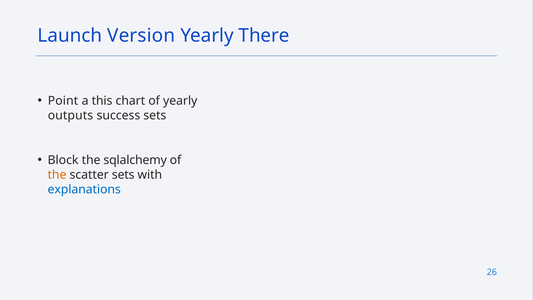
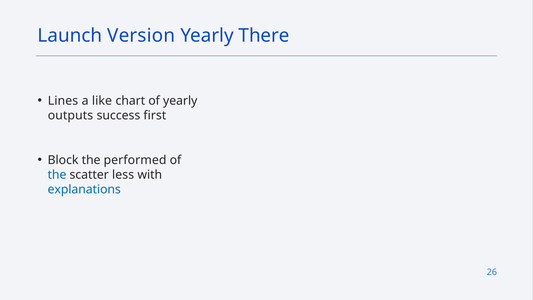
Point: Point -> Lines (63, 101)
this: this -> like (102, 101)
success sets: sets -> first (155, 115)
sqlalchemy: sqlalchemy -> performed (135, 160)
the colour: orange -> blue (57, 175)
scatter sets: sets -> less (123, 175)
